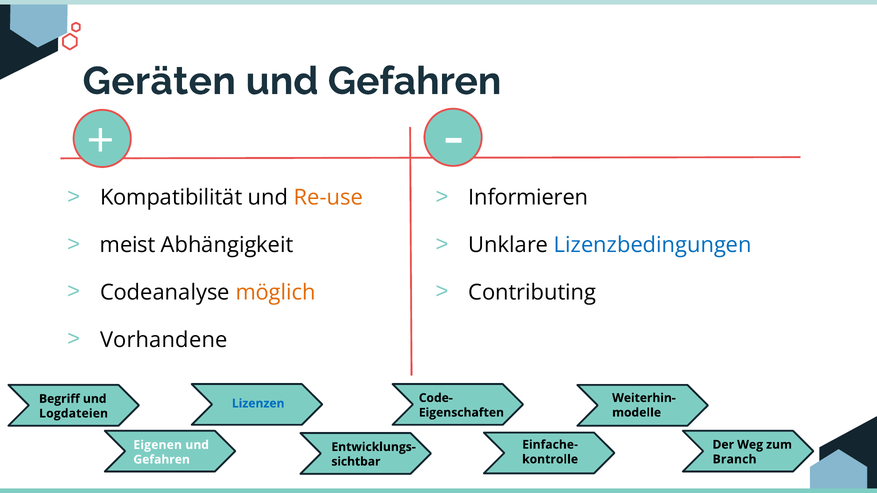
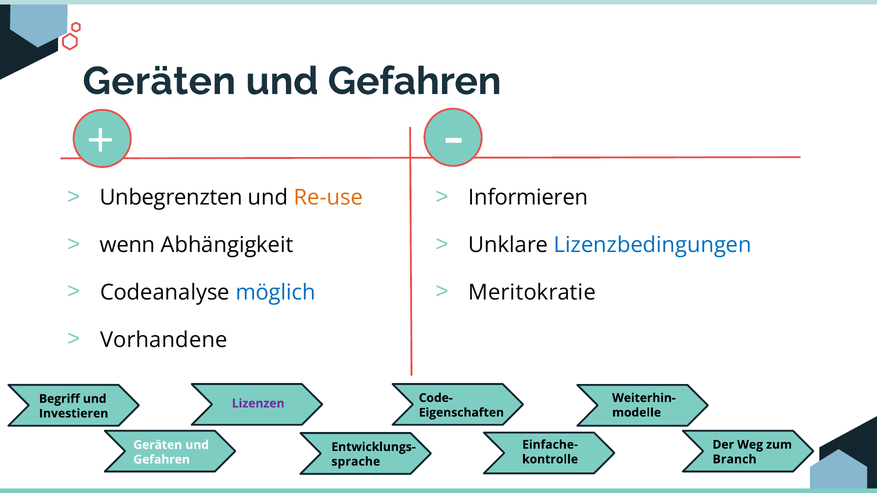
Kompatibilität: Kompatibilität -> Unbegrenzten (171, 198)
meist: meist -> wenn (128, 245)
möglich colour: orange -> blue (276, 293)
Contributing: Contributing -> Meritokratie (532, 293)
Lizenzen colour: blue -> purple (258, 404)
Logdateien: Logdateien -> Investieren (74, 414)
Eigenen: Eigenen -> Geräten (158, 445)
sichtbar: sichtbar -> sprache (356, 462)
